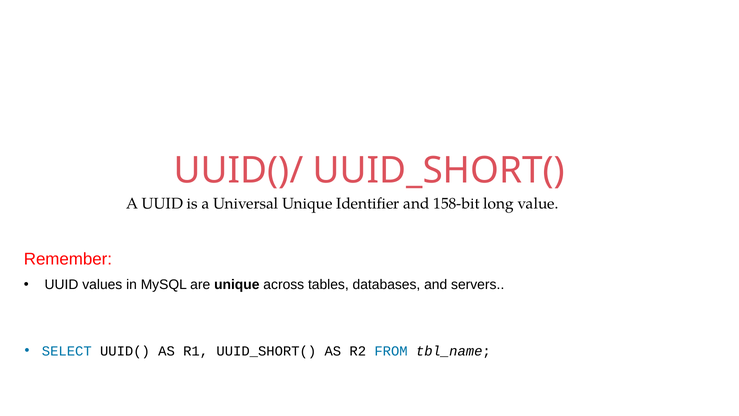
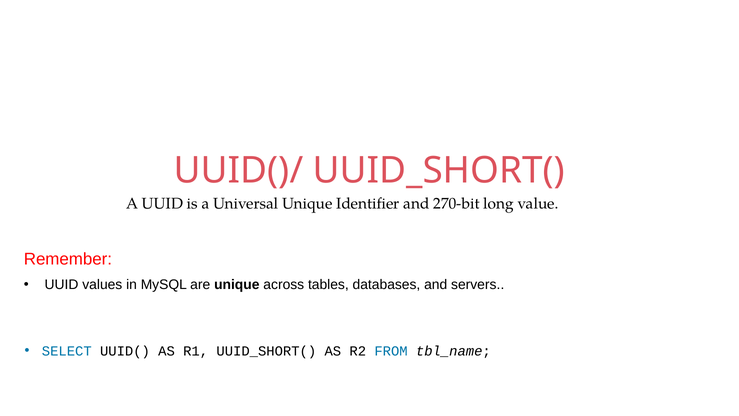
158-bit: 158-bit -> 270-bit (456, 204)
